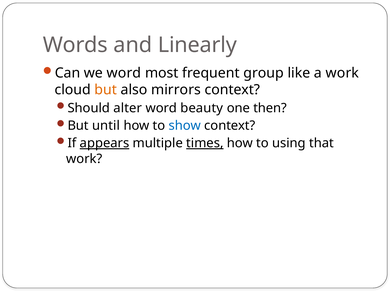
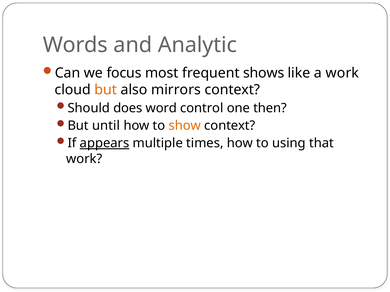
Linearly: Linearly -> Analytic (197, 45)
we word: word -> focus (124, 73)
group: group -> shows (264, 73)
alter: alter -> does (128, 108)
beauty: beauty -> control (202, 108)
show colour: blue -> orange (185, 126)
times underline: present -> none (205, 143)
